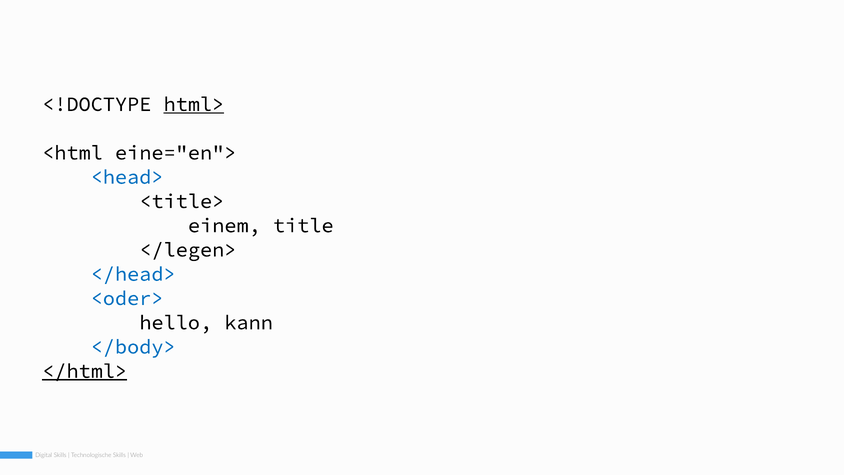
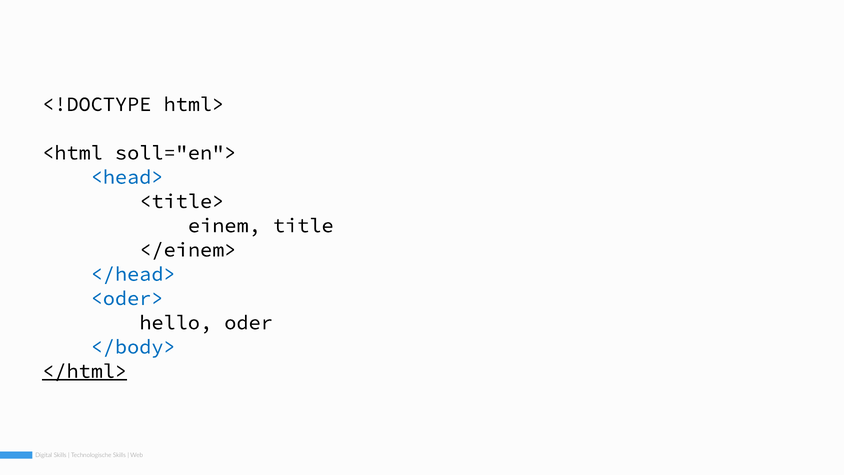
html> underline: present -> none (194, 104)
eine="en">: eine="en"> -> soll="en"> (176, 153)
</legen>: </legen> -> </einem> (188, 250)
kann: kann -> oder (249, 322)
